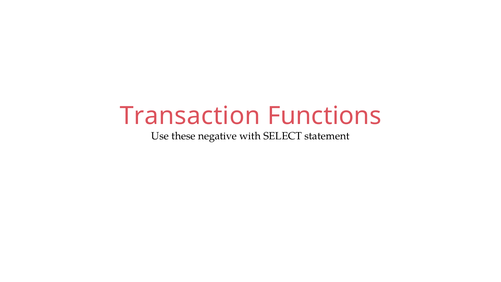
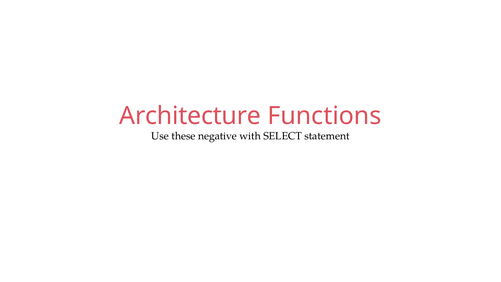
Transaction: Transaction -> Architecture (190, 116)
